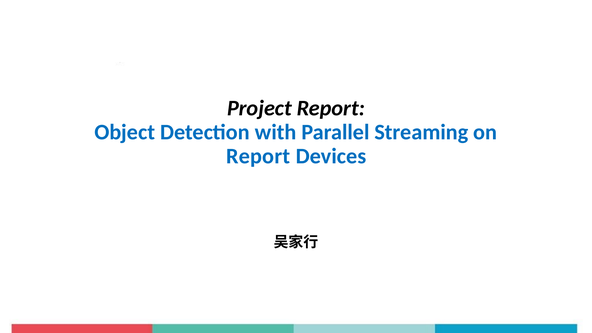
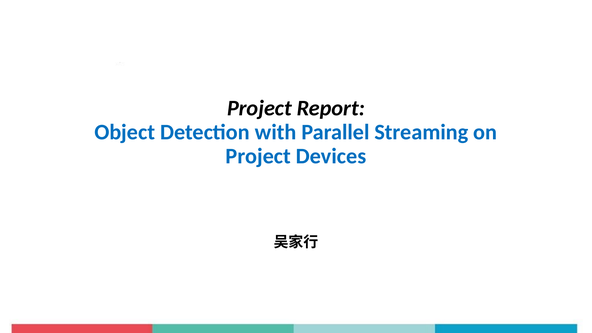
Report: Report -> Project (258, 156)
